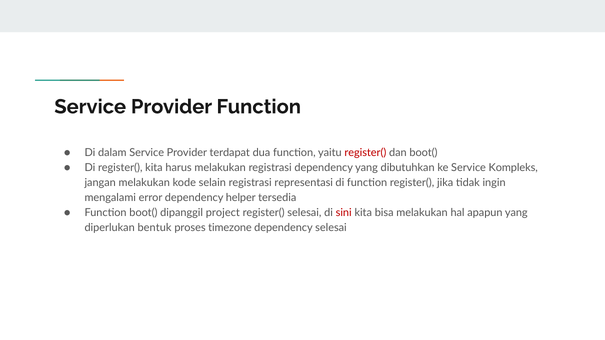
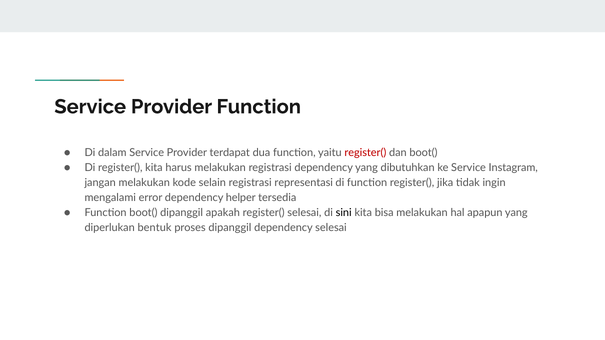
Kompleks: Kompleks -> Instagram (513, 168)
project: project -> apakah (223, 213)
sini colour: red -> black (344, 213)
proses timezone: timezone -> dipanggil (230, 228)
